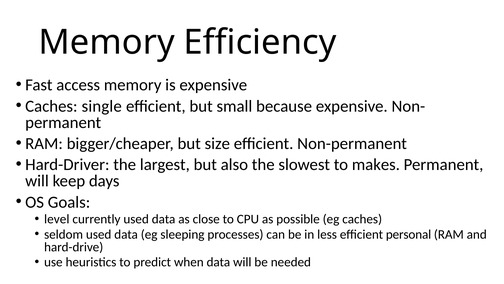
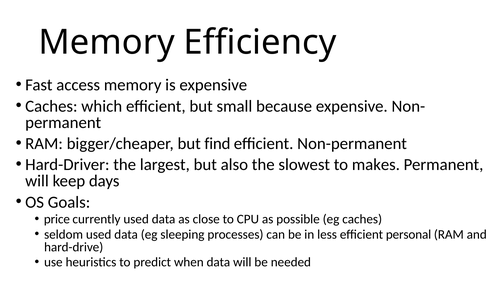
single: single -> which (102, 106)
size: size -> find (217, 143)
level: level -> price (57, 219)
